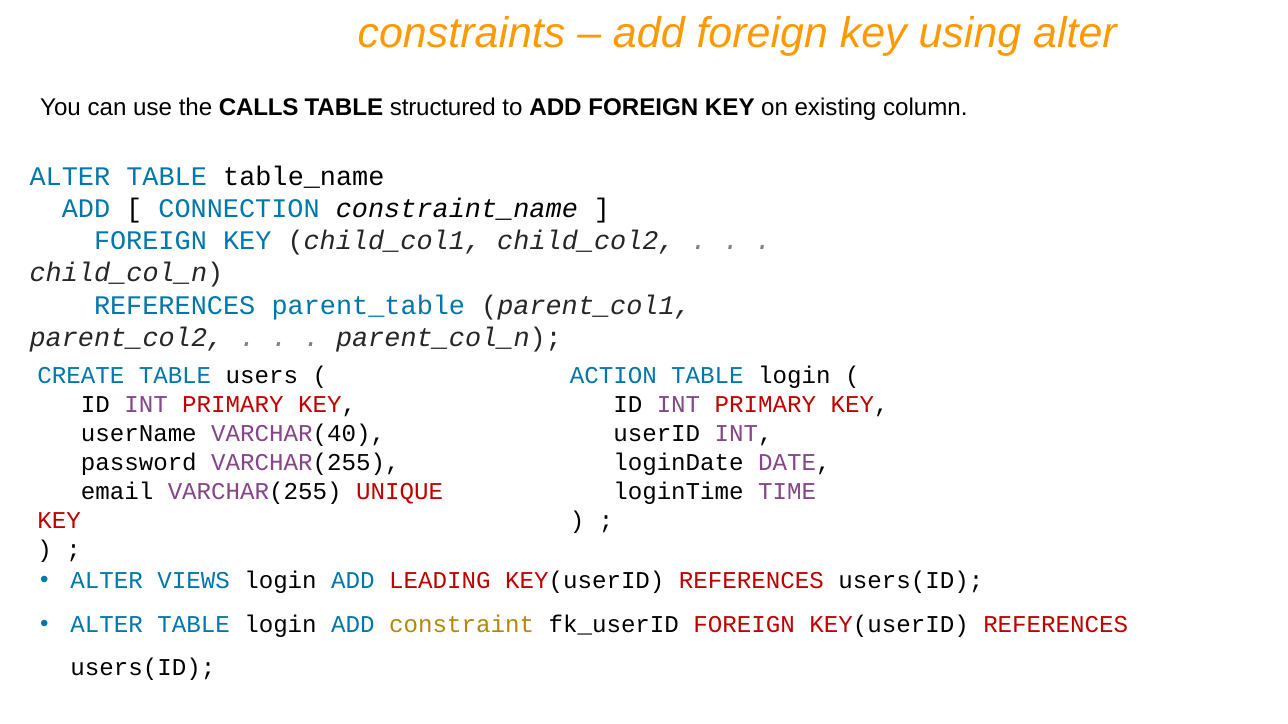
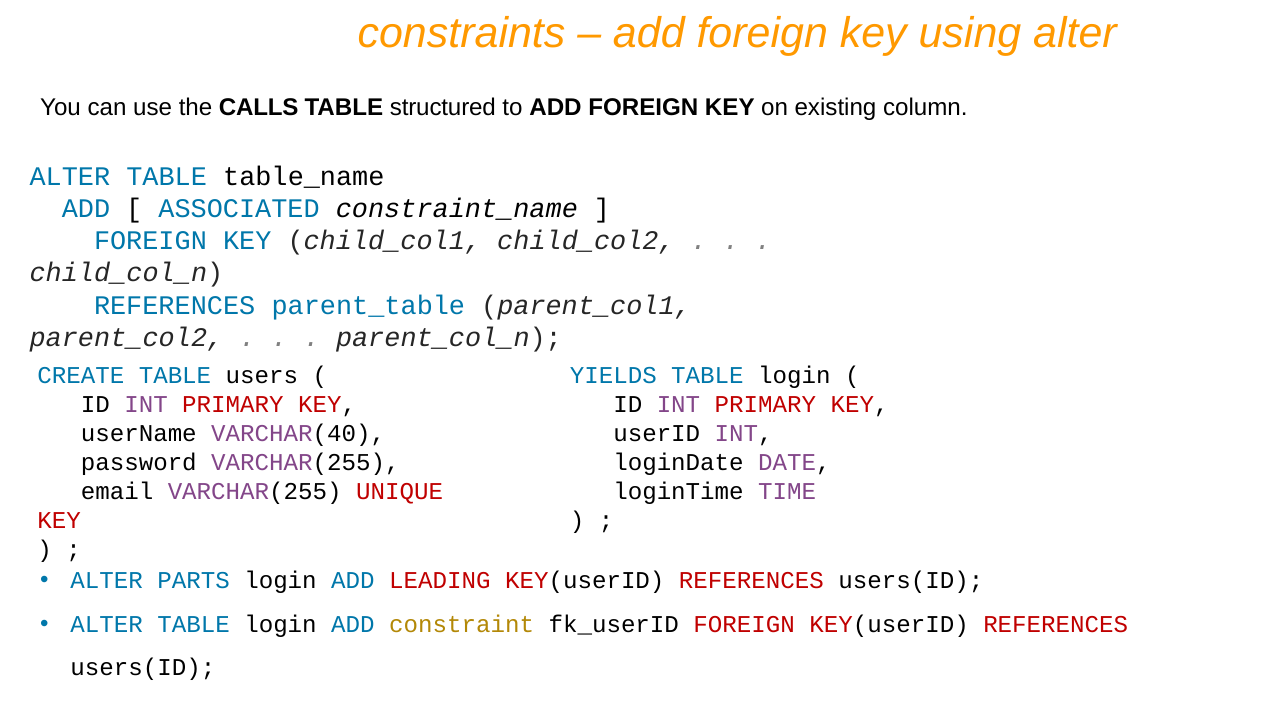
CONNECTION: CONNECTION -> ASSOCIATED (239, 209)
ACTION: ACTION -> YIELDS (613, 376)
VIEWS: VIEWS -> PARTS (194, 581)
